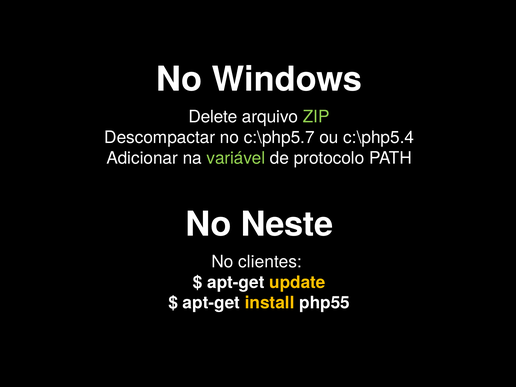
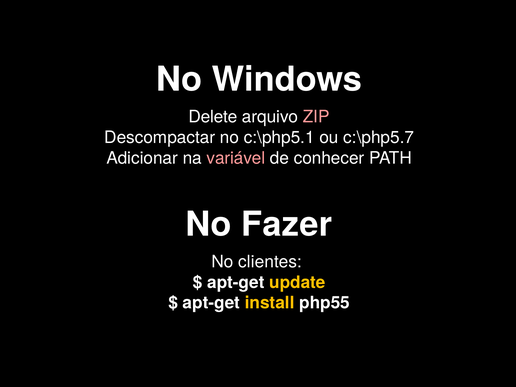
ZIP colour: light green -> pink (316, 117)
c:\php5.7: c:\php5.7 -> c:\php5.1 (279, 137)
c:\php5.4: c:\php5.4 -> c:\php5.7 (379, 137)
variável colour: light green -> pink (236, 158)
protocolo: protocolo -> conhecer (329, 158)
Neste: Neste -> Fazer (287, 224)
